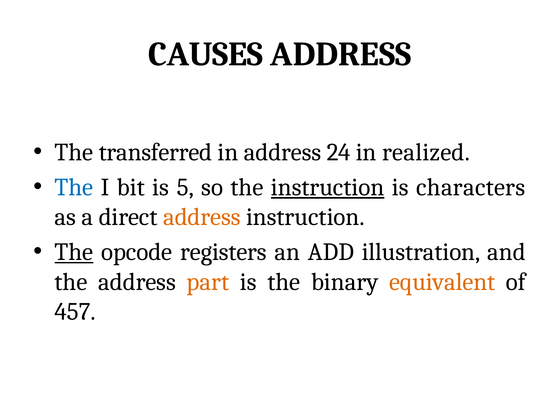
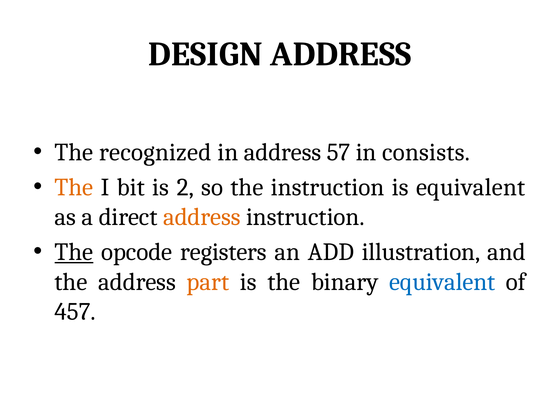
CAUSES: CAUSES -> DESIGN (205, 54)
transferred: transferred -> recognized (155, 152)
24: 24 -> 57 (339, 152)
realized: realized -> consists (426, 152)
The colour: blue -> orange (74, 187)
5: 5 -> 2 (185, 187)
instruction underline: present -> none (328, 187)
is characters: characters -> equivalent (471, 187)
equivalent colour: orange -> blue (442, 282)
